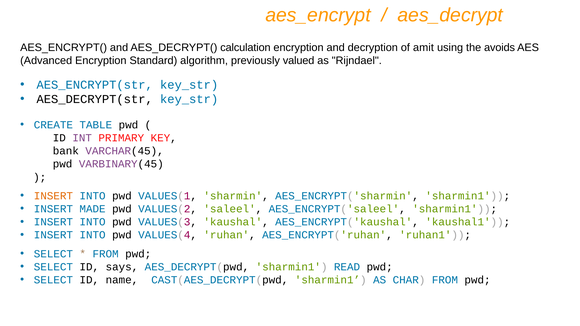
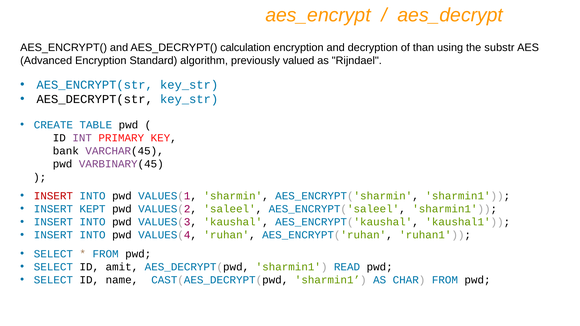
amit: amit -> than (423, 48)
avoids: avoids -> substr (499, 48)
INSERT colour: orange -> red (53, 196)
MADE: MADE -> KEPT (93, 209)
says: says -> amit (122, 267)
